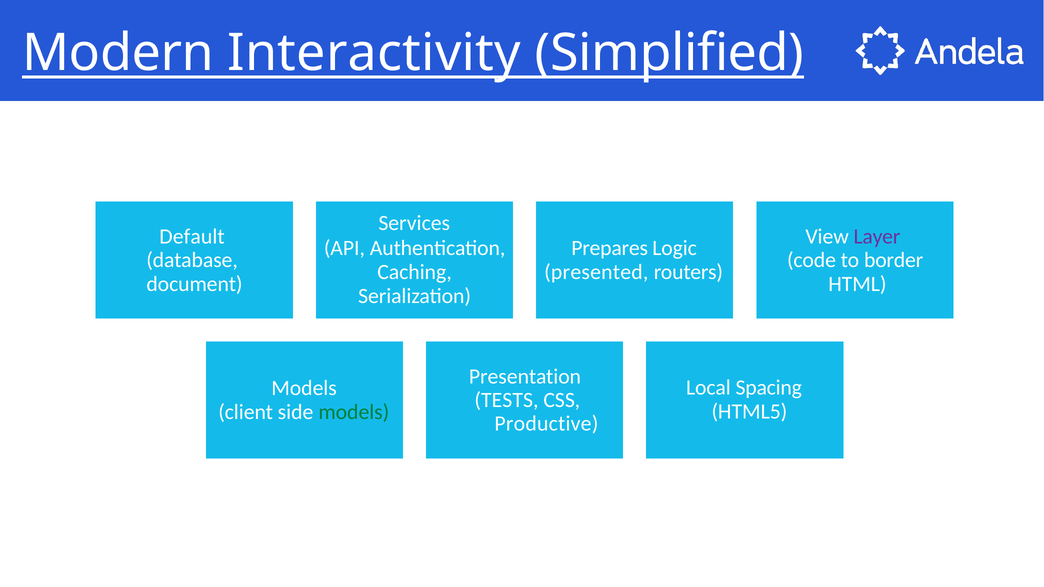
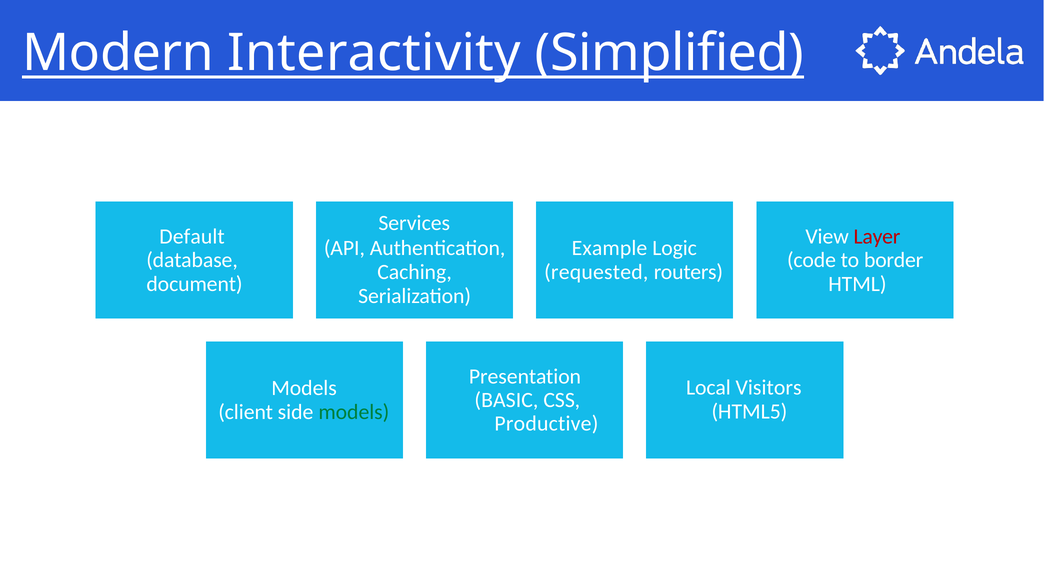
Layer colour: purple -> red (877, 236)
Prepares: Prepares -> Example (609, 248)
presented: presented -> requested (596, 272)
Spacing: Spacing -> Visitors (769, 388)
TESTS: TESTS -> BASIC (506, 400)
